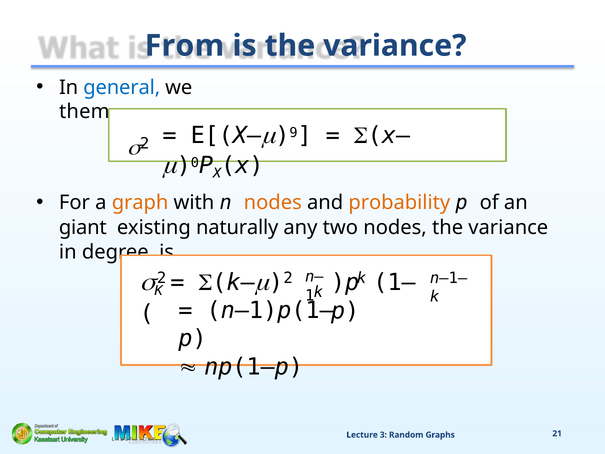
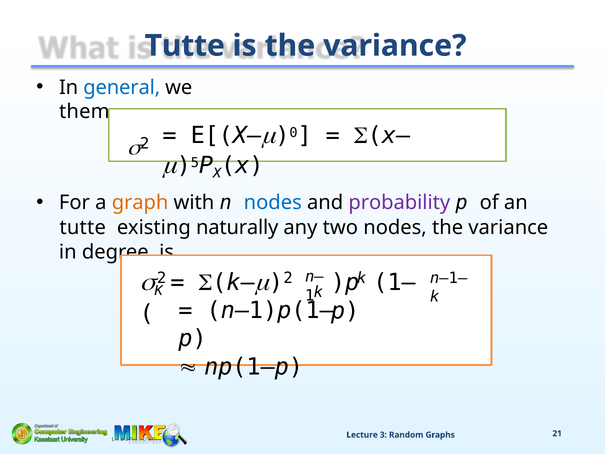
From: From -> Tutte (185, 46)
9: 9 -> 0 (294, 133)
0: 0 -> 5 (195, 163)
nodes colour: orange -> blue (273, 203)
probability colour: orange -> purple (399, 203)
giant: giant -> tutte (83, 227)
